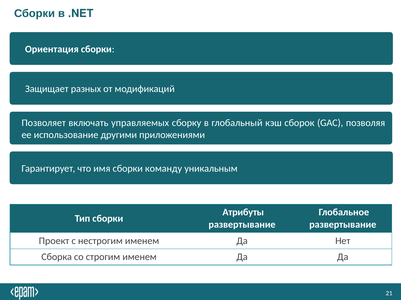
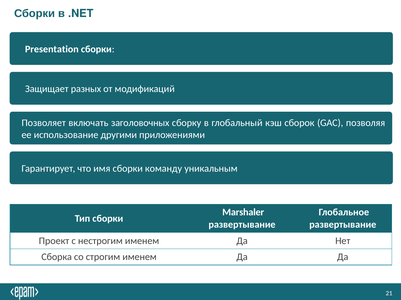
Ориентация: Ориентация -> Presentation (52, 49)
управляемых: управляемых -> заголовочных (140, 123)
Атрибуты: Атрибуты -> Marshaler (243, 213)
